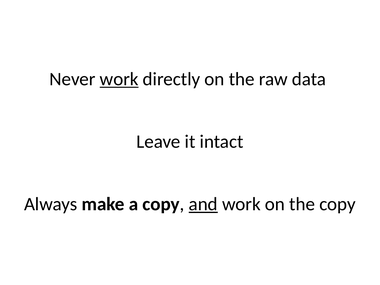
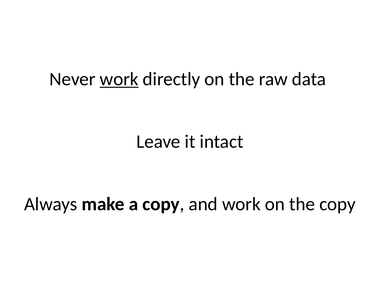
and underline: present -> none (203, 204)
